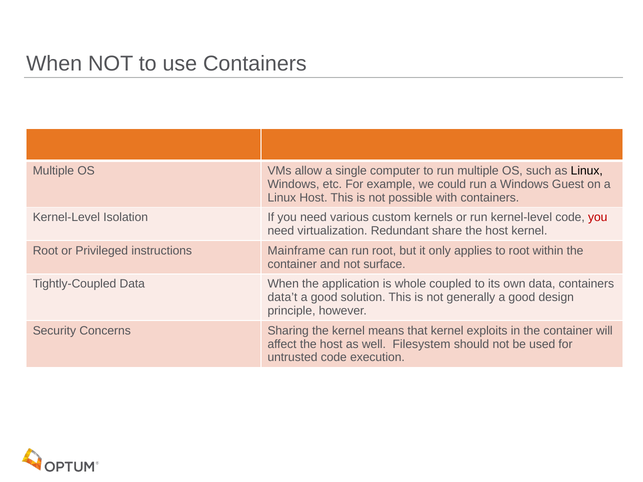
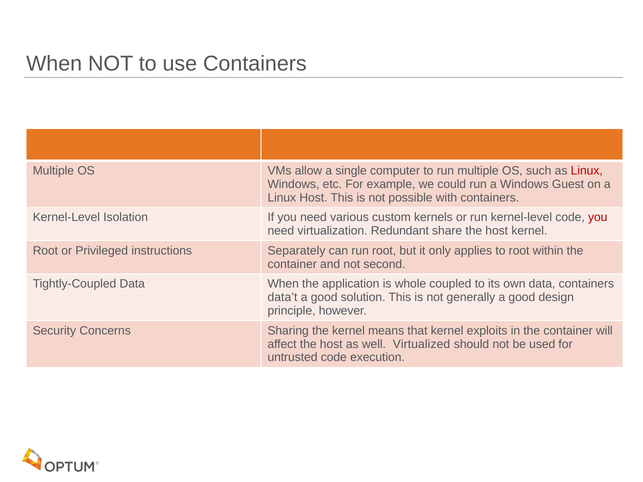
Linux colour: black -> red (587, 171)
Mainframe: Mainframe -> Separately (296, 251)
surface: surface -> second (384, 264)
Filesystem: Filesystem -> Virtualized (421, 344)
